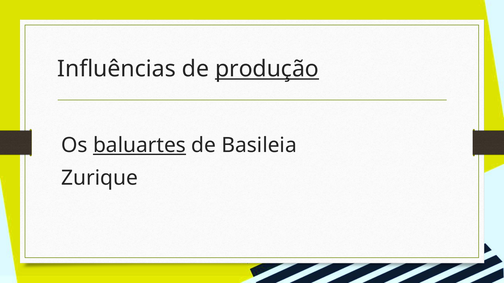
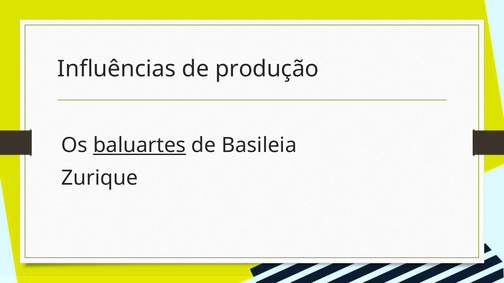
produção underline: present -> none (267, 69)
